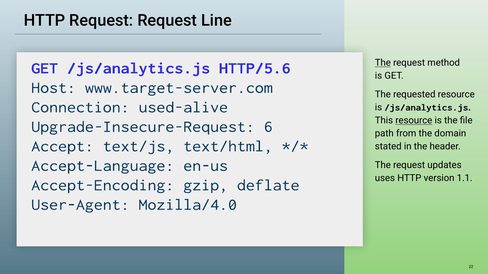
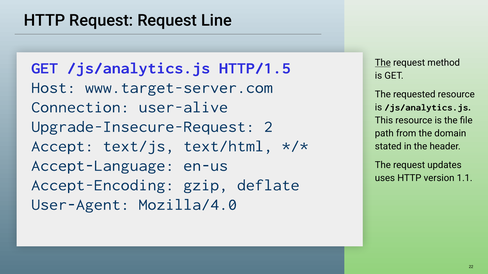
HTTP/5.6: HTTP/5.6 -> HTTP/1.5 (255, 68)
used-alive: used-alive -> user-alive (183, 107)
resource underline: present -> none (414, 121)
6: 6 -> 2 (268, 127)
